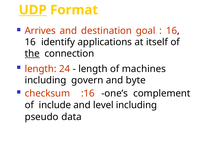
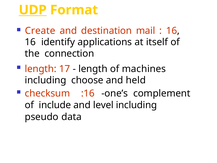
Arrives: Arrives -> Create (40, 31)
goal: goal -> mail (146, 31)
the underline: present -> none (32, 54)
24: 24 -> 17 (65, 69)
govern: govern -> choose (87, 80)
byte: byte -> held (136, 80)
